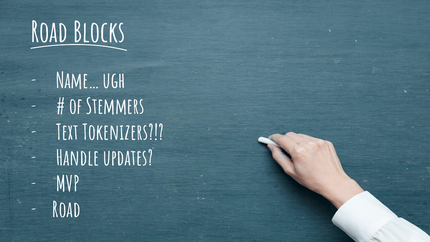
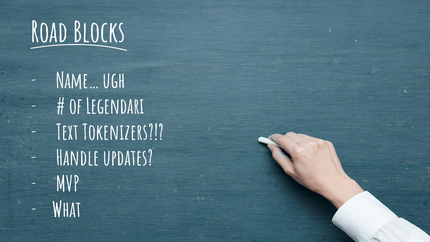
Stemmers: Stemmers -> Legendari (115, 107)
Road: Road -> What (67, 210)
